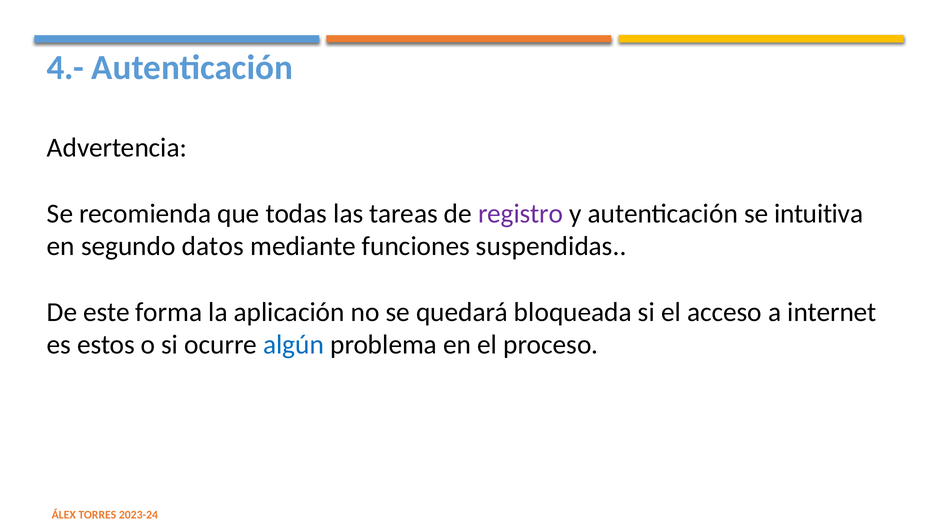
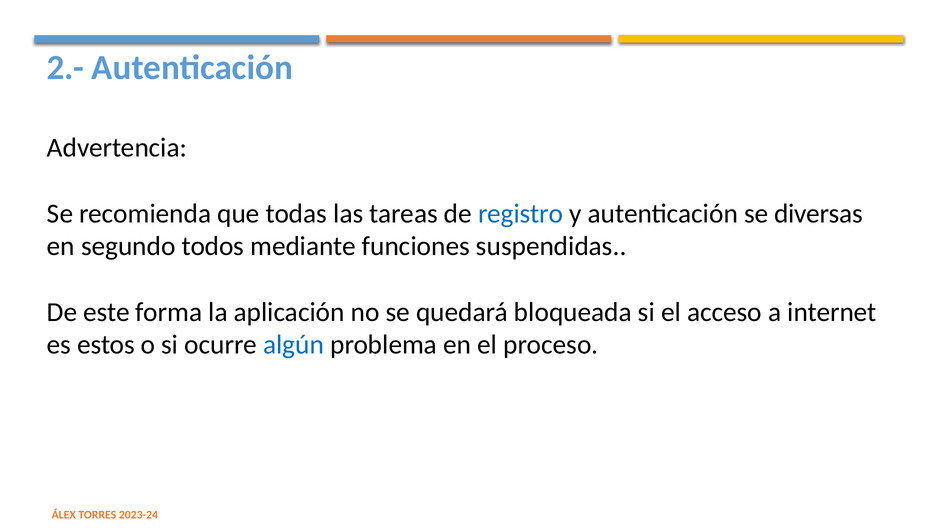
4.-: 4.- -> 2.- (65, 67)
registro colour: purple -> blue (521, 213)
intuitiva: intuitiva -> diversas (819, 213)
datos: datos -> todos (213, 246)
